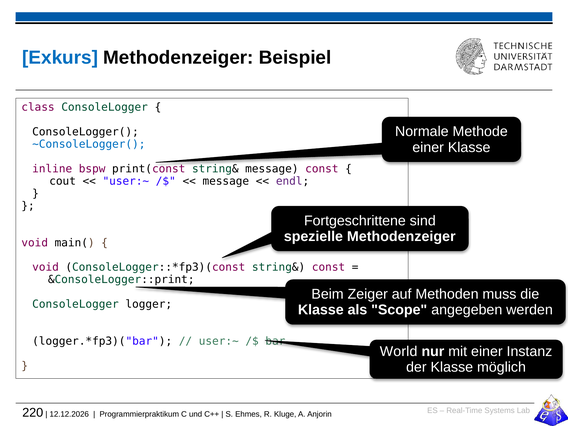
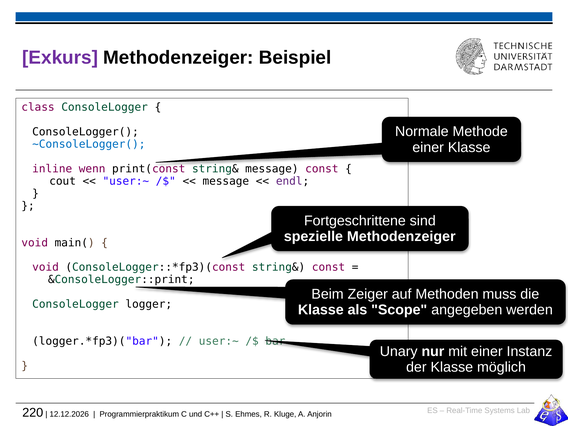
Exkurs colour: blue -> purple (60, 58)
bspw: bspw -> wenn (92, 169)
World: World -> Unary (399, 351)
